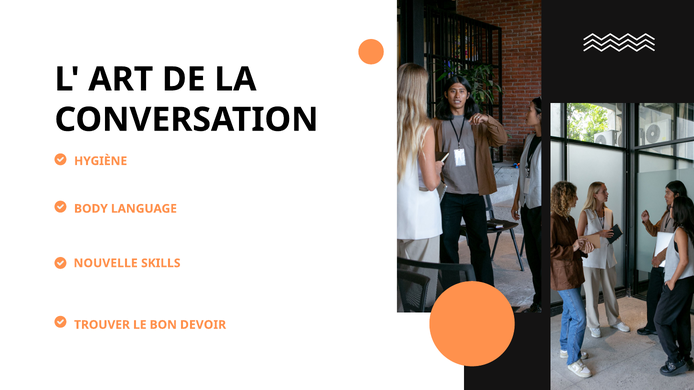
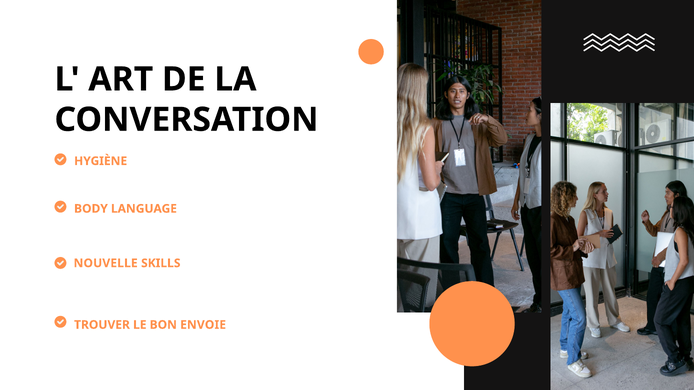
DEVOIR: DEVOIR -> ENVOIE (203, 325)
